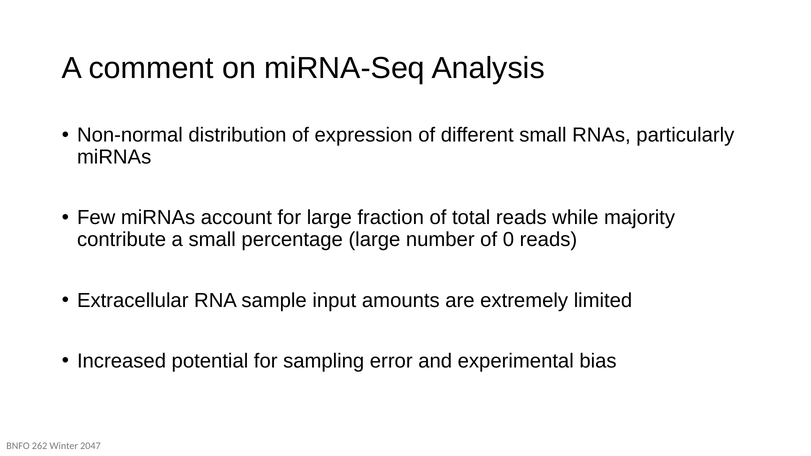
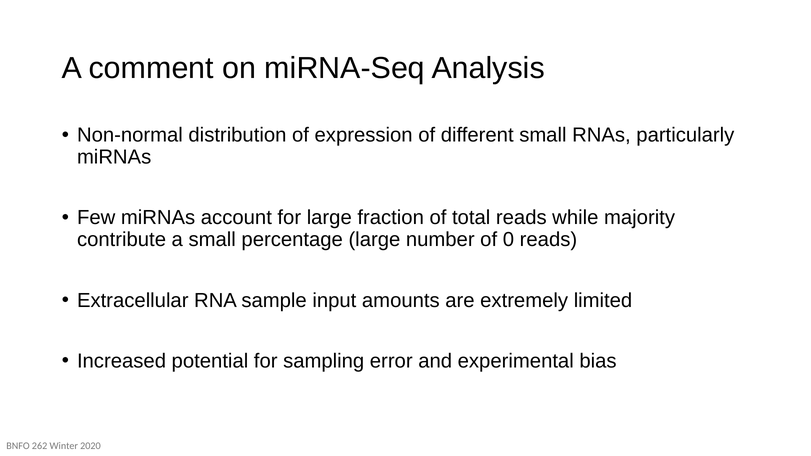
2047: 2047 -> 2020 (90, 446)
